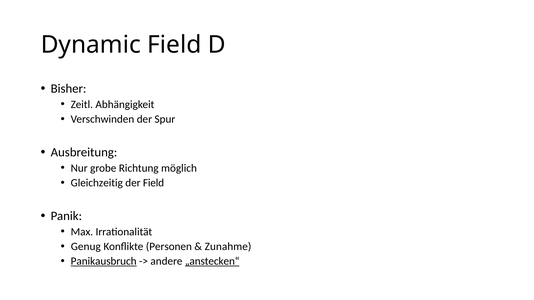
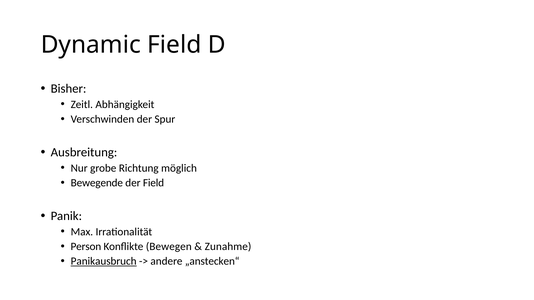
Gleichzeitig: Gleichzeitig -> Bewegende (97, 183)
Genug: Genug -> Person (86, 247)
Personen: Personen -> Bewegen (169, 247)
„anstecken“ underline: present -> none (212, 262)
